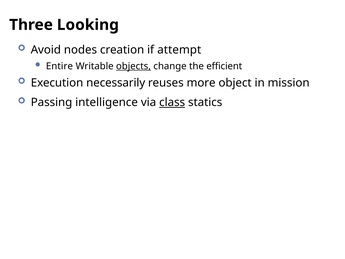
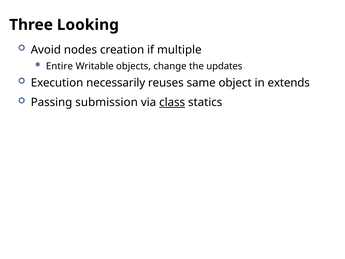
attempt: attempt -> multiple (179, 50)
objects underline: present -> none (133, 66)
efficient: efficient -> updates (224, 66)
more: more -> same (201, 83)
mission: mission -> extends (289, 83)
intelligence: intelligence -> submission (107, 102)
